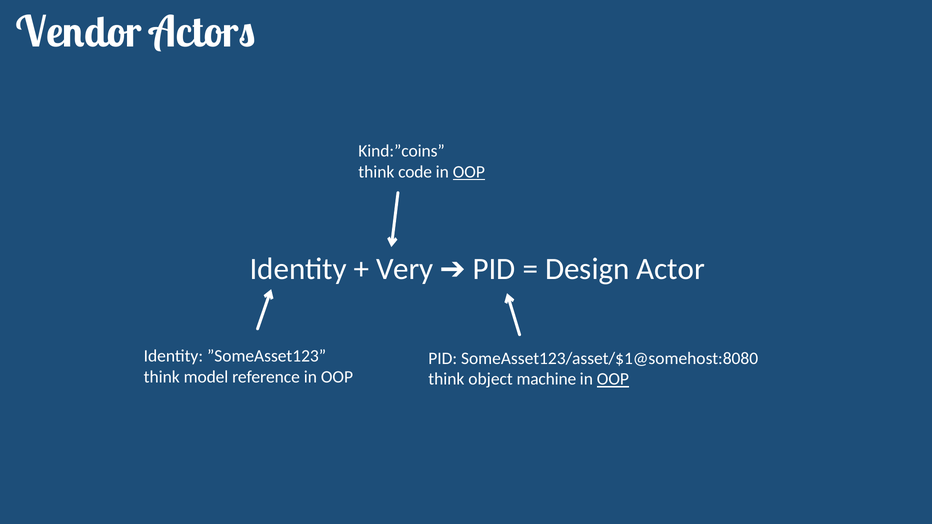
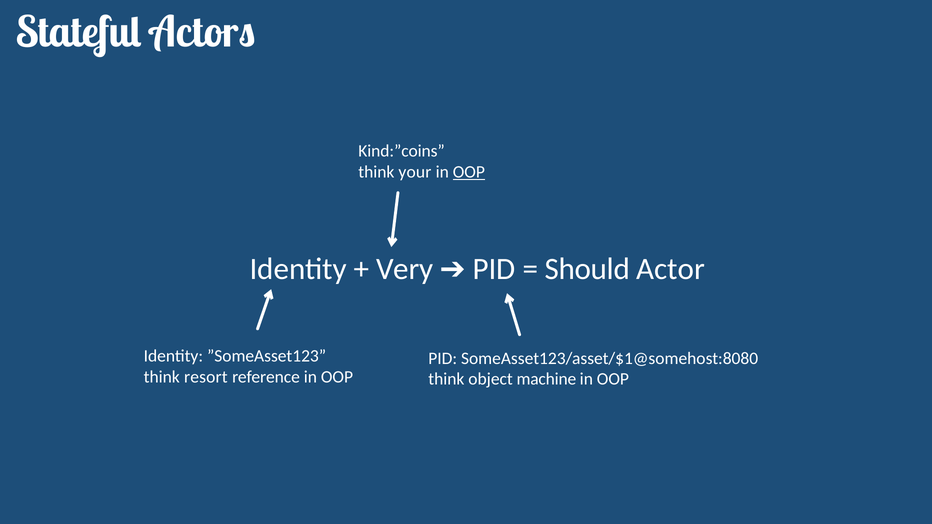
Vendor: Vendor -> Stateful (79, 33)
code: code -> your (415, 172)
Design: Design -> Should (587, 269)
model: model -> resort (206, 377)
OOP underline: present -> none (613, 379)
